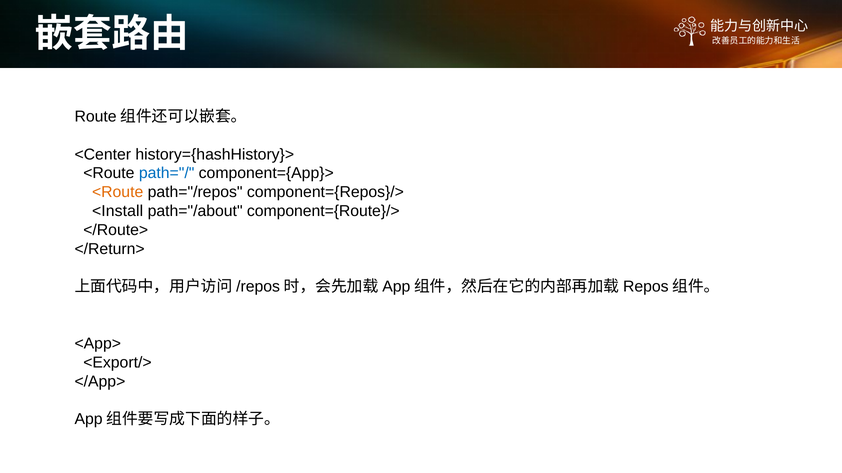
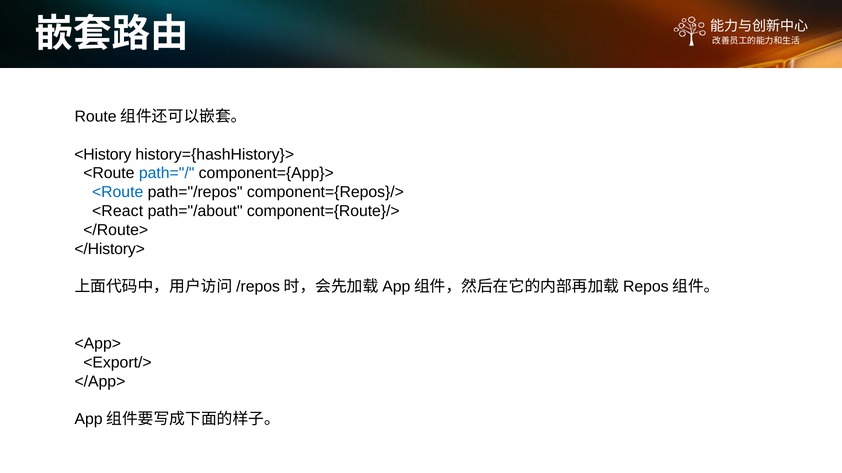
<Center: <Center -> <History (103, 155)
<Route colour: orange -> blue (118, 192)
<Install: <Install -> <React (118, 211)
</Return>: </Return> -> </History> (110, 249)
